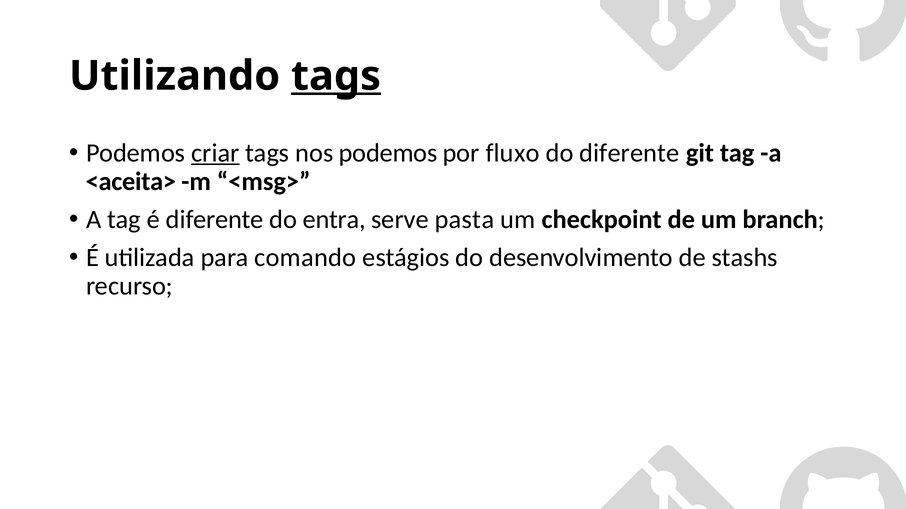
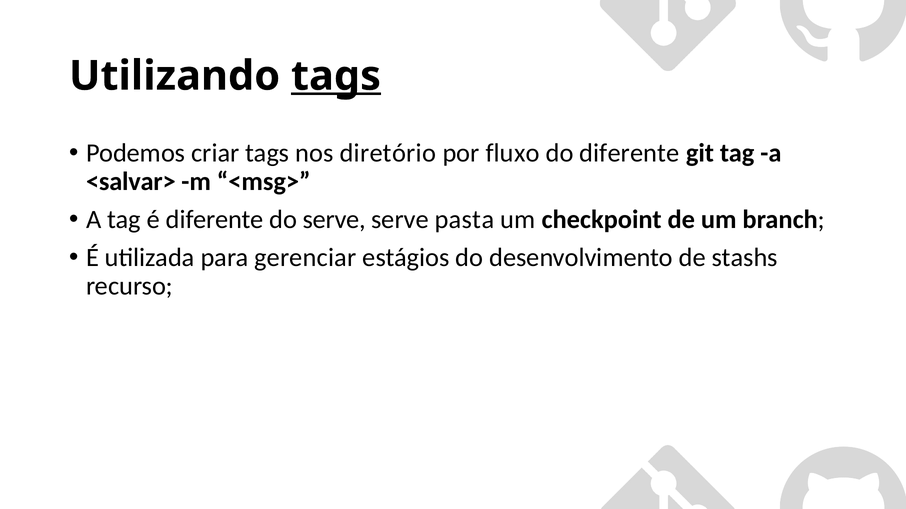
criar underline: present -> none (215, 153)
nos podemos: podemos -> diretório (388, 153)
<aceita>: <aceita> -> <salvar> (131, 182)
do entra: entra -> serve (334, 220)
comando: comando -> gerenciar (305, 258)
